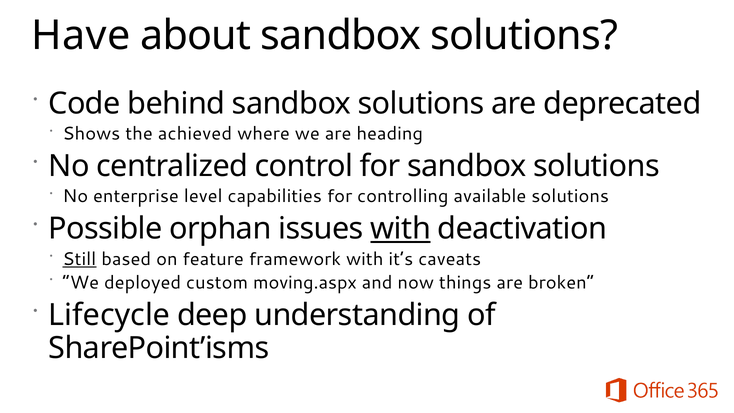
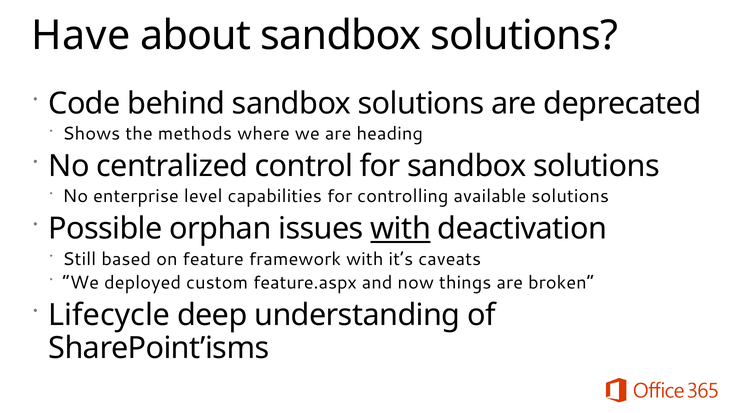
achieved: achieved -> methods (195, 134)
Still underline: present -> none (79, 259)
moving.aspx: moving.aspx -> feature.aspx (305, 282)
